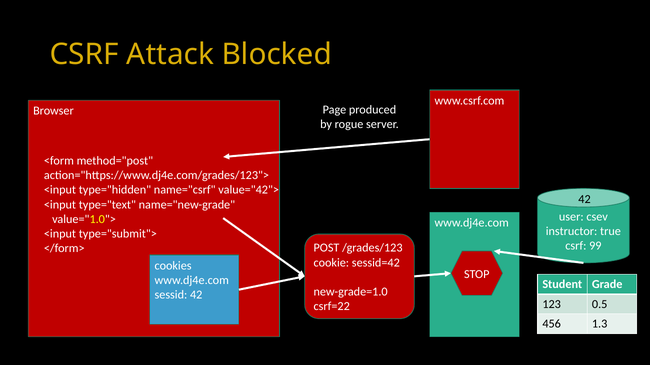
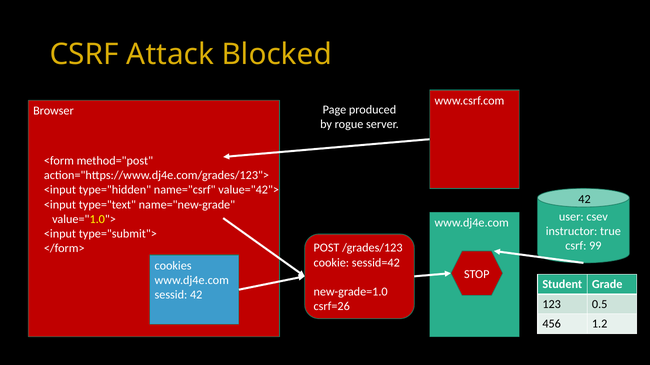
csrf=22: csrf=22 -> csrf=26 (332, 307)
1.3: 1.3 -> 1.2 (600, 324)
